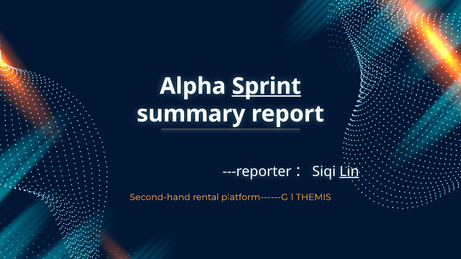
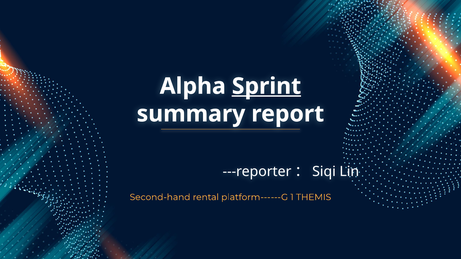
Lin underline: present -> none (349, 172)
